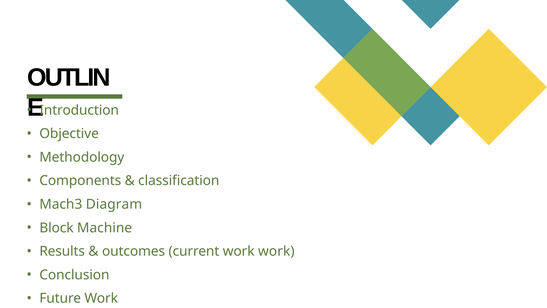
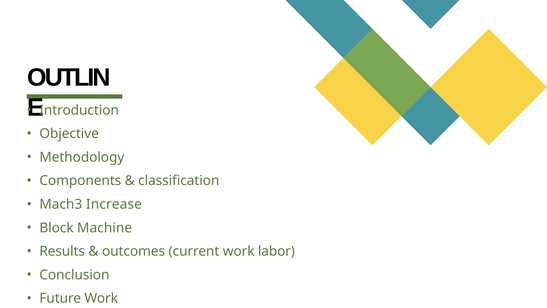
Diagram: Diagram -> Increase (114, 204)
work work: work -> labor (276, 251)
